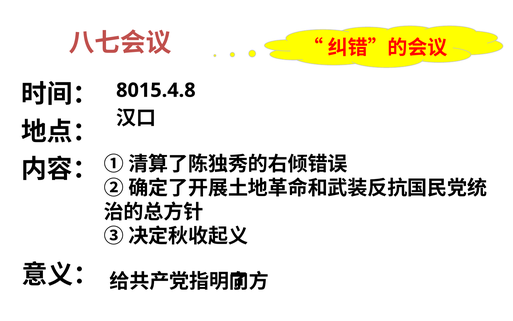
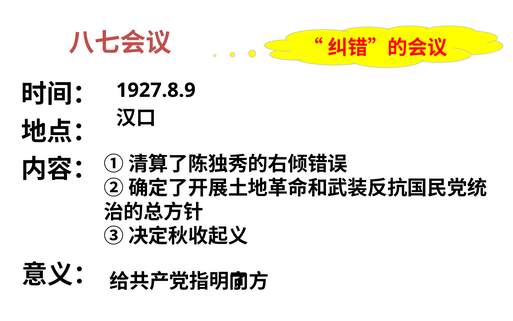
8015.4.8: 8015.4.8 -> 1927.8.9 (156, 90)
